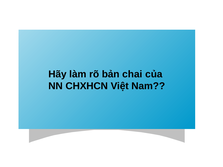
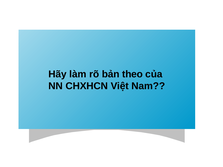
chai: chai -> theo (132, 74)
